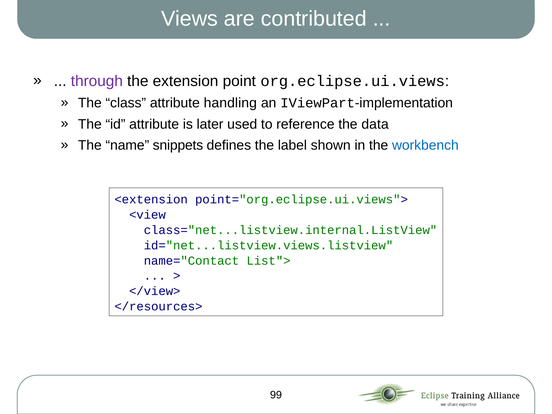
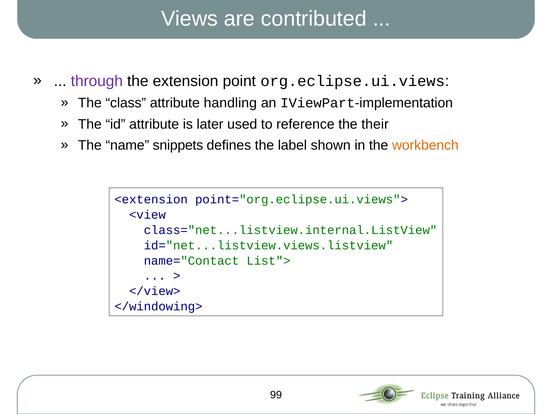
data: data -> their (375, 124)
workbench colour: blue -> orange (425, 145)
</resources>: </resources> -> </windowing> (158, 307)
